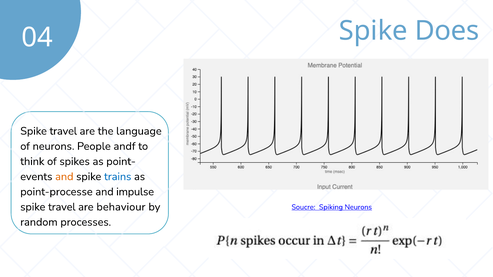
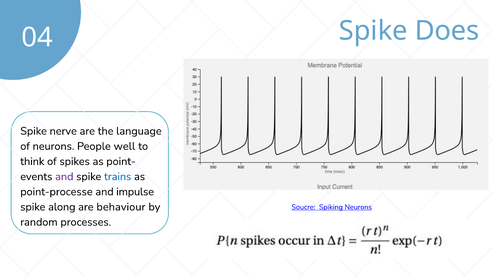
travel: travel -> nerve (63, 131)
andf: andf -> well (124, 146)
and colour: orange -> purple (64, 177)
travel: travel -> along (62, 207)
